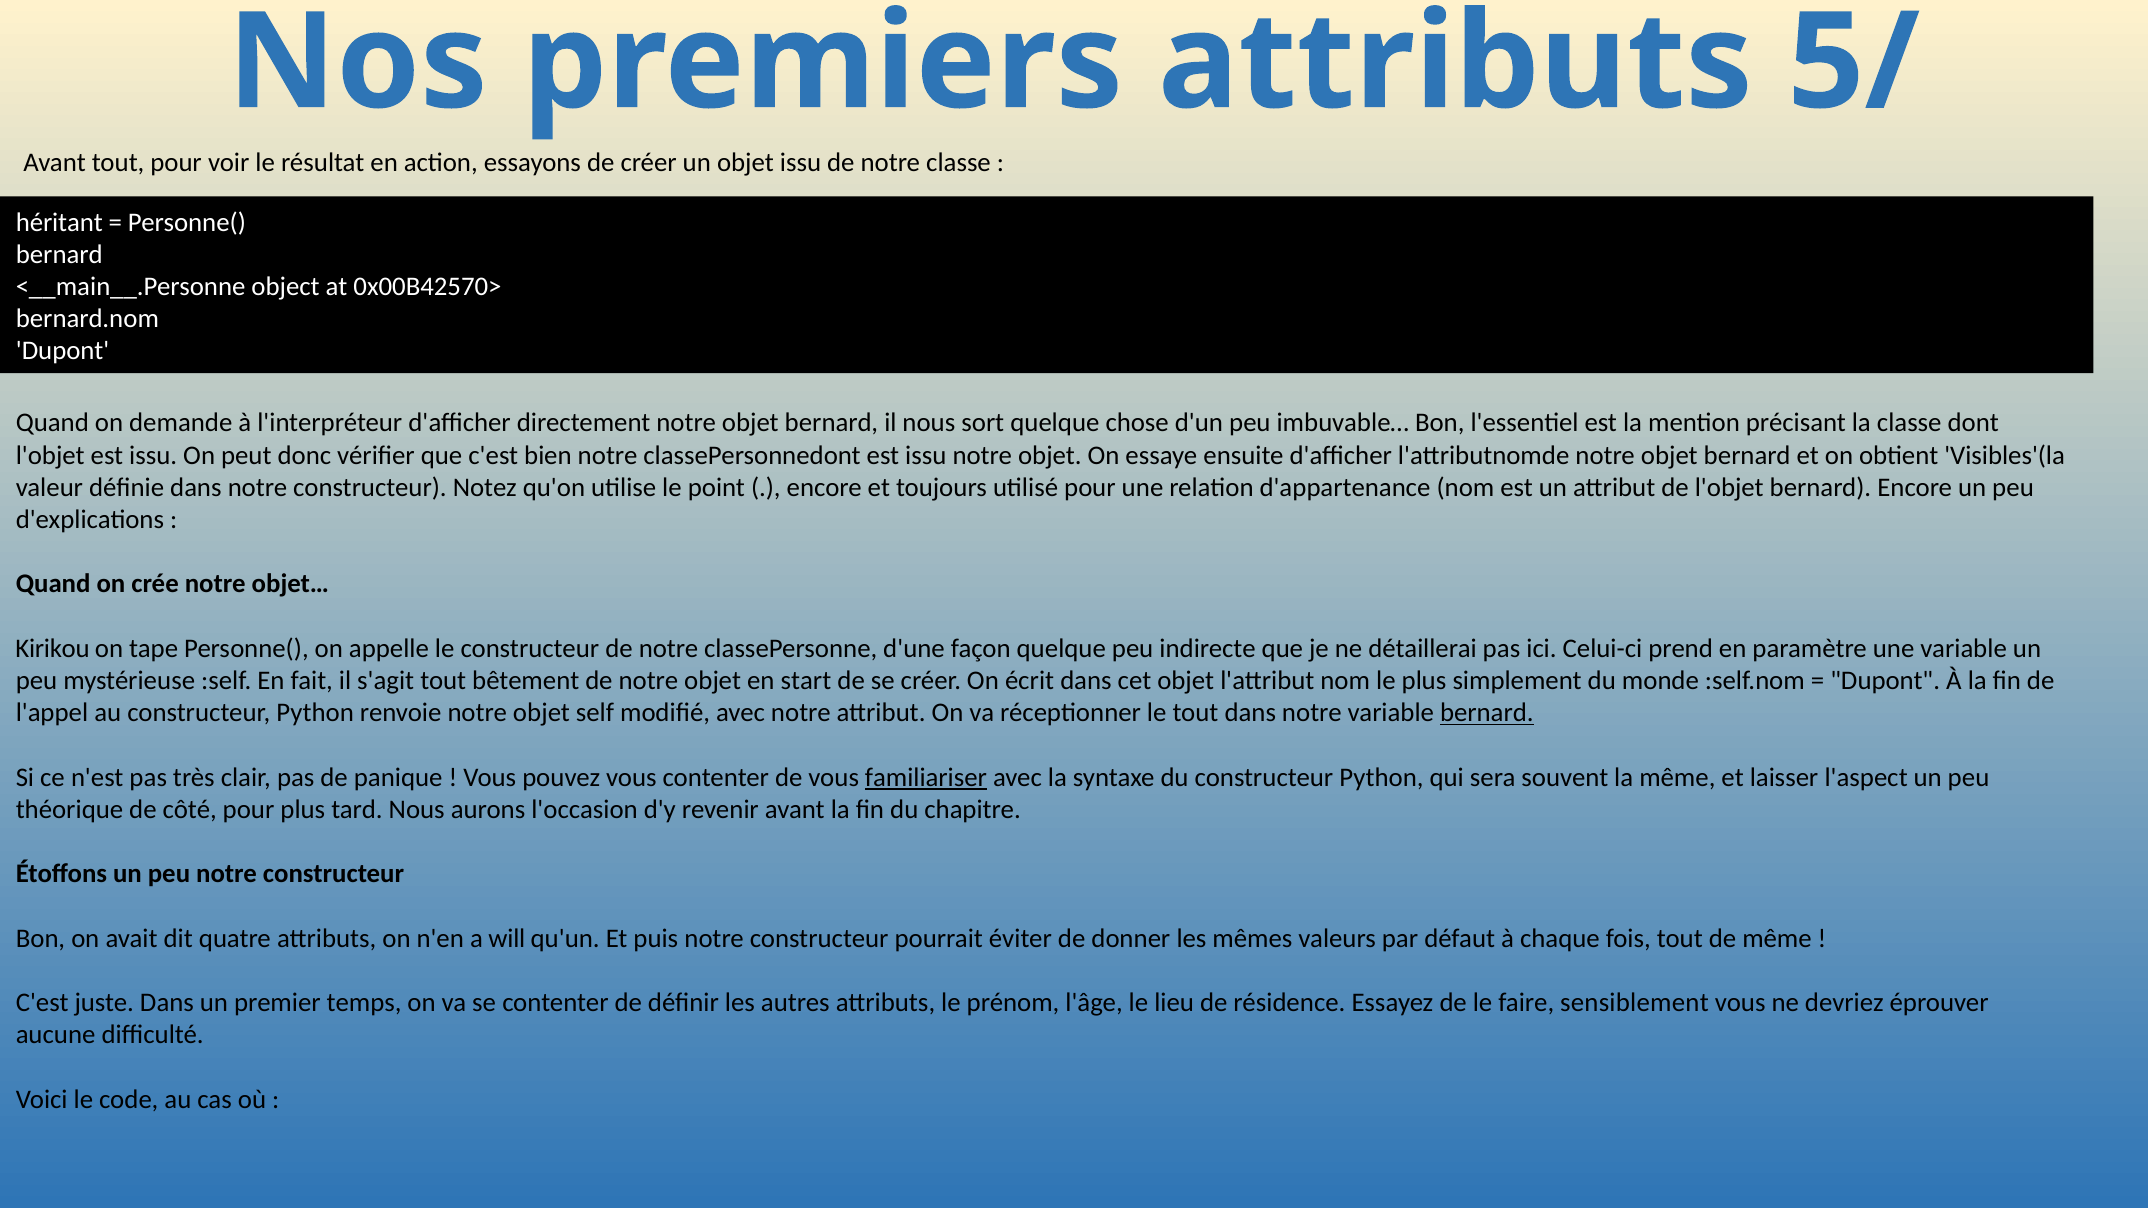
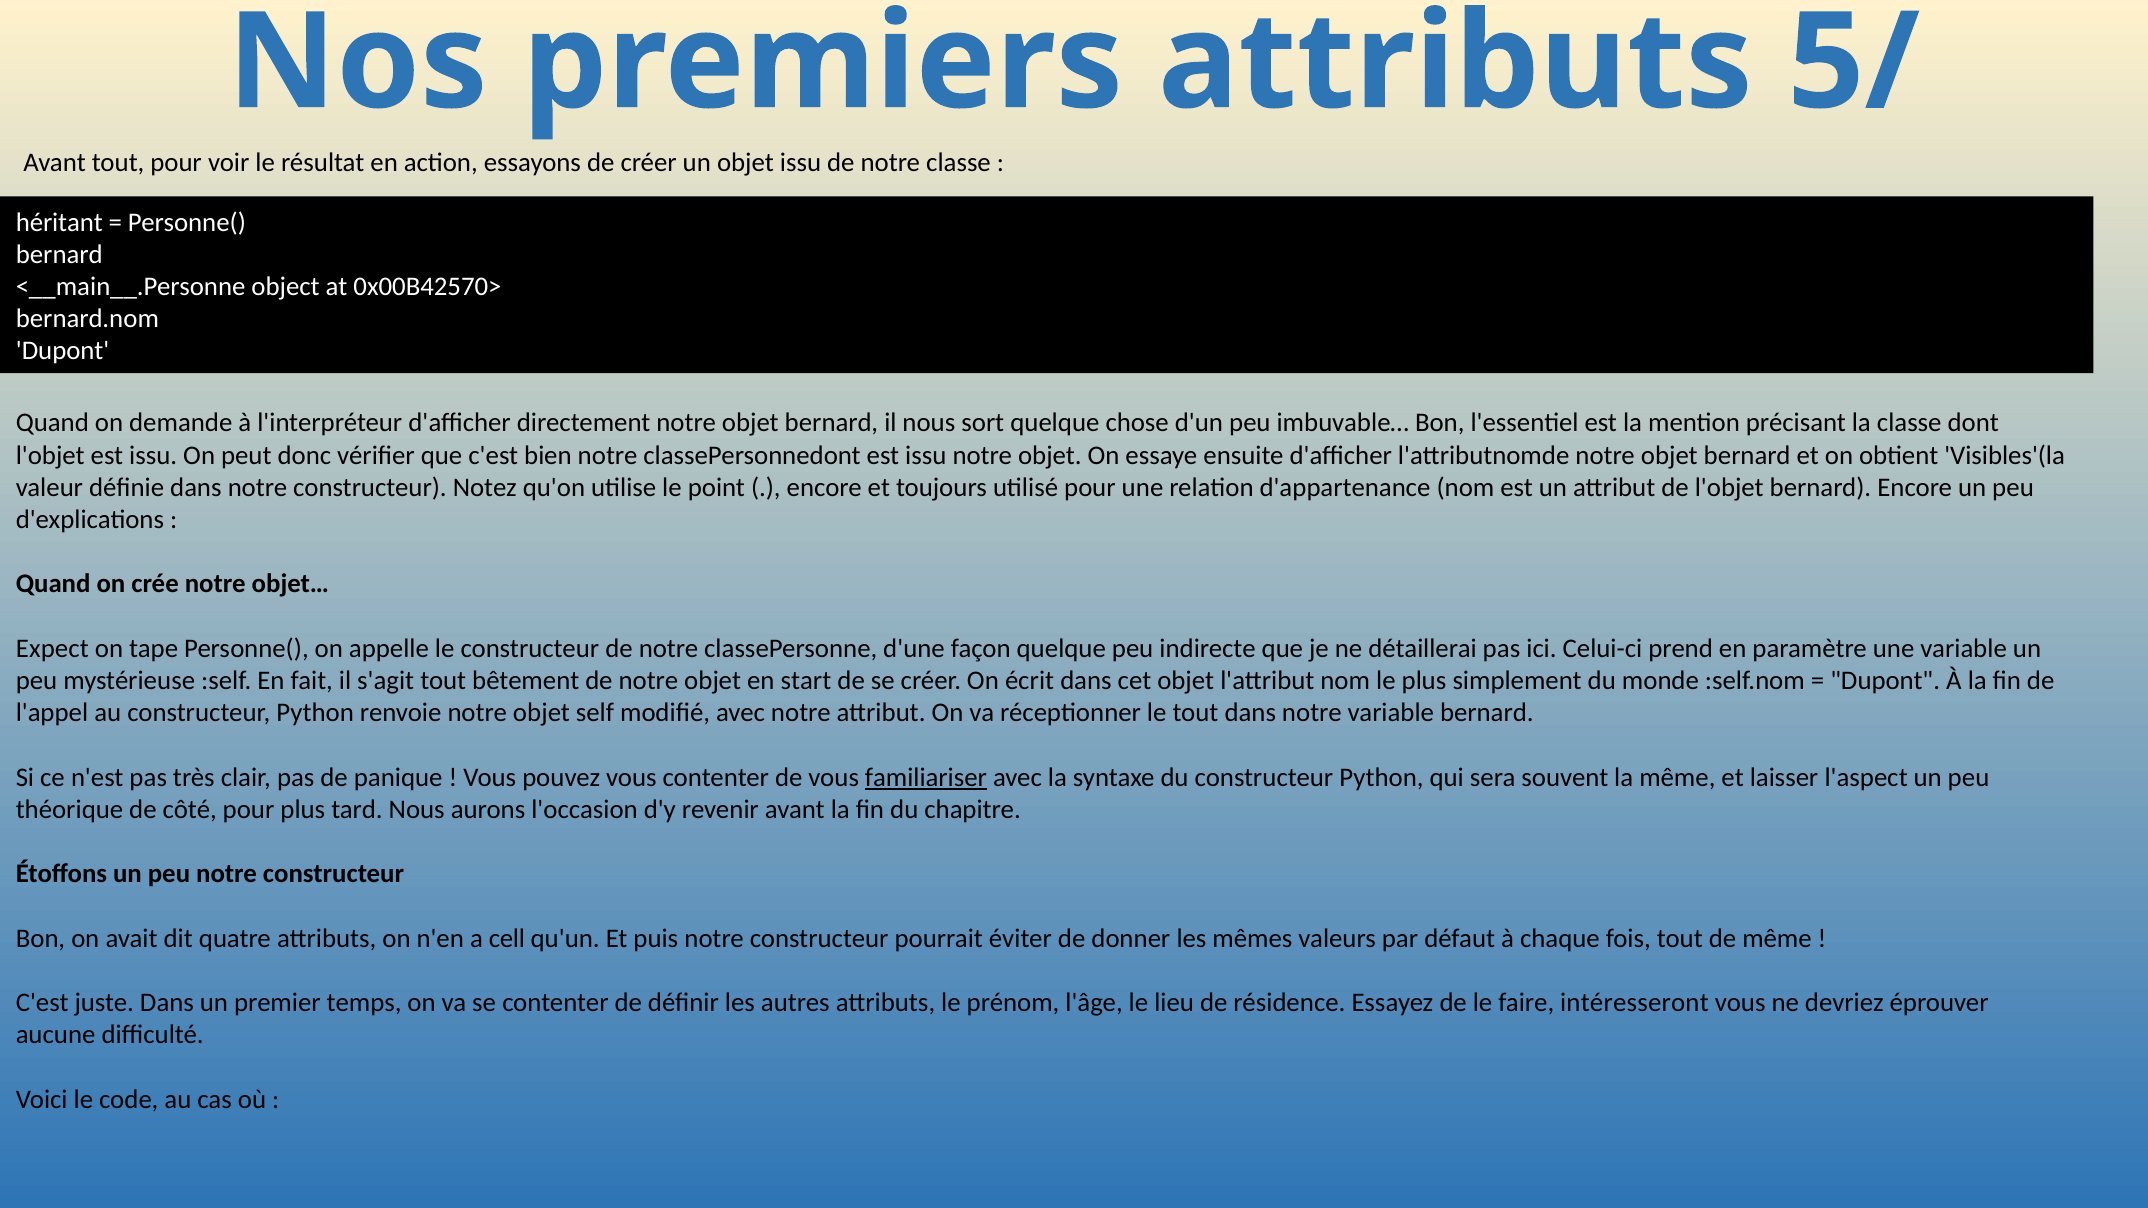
Kirikou: Kirikou -> Expect (52, 649)
bernard underline: present -> none (1487, 713)
will: will -> cell (507, 939)
sensiblement: sensiblement -> intéresseront (1634, 1003)
